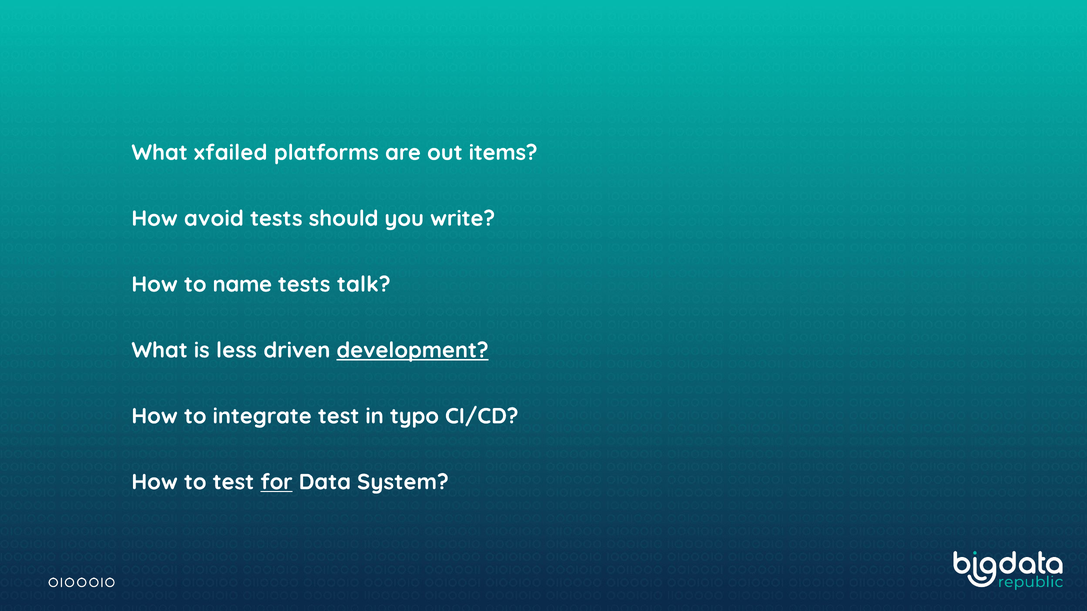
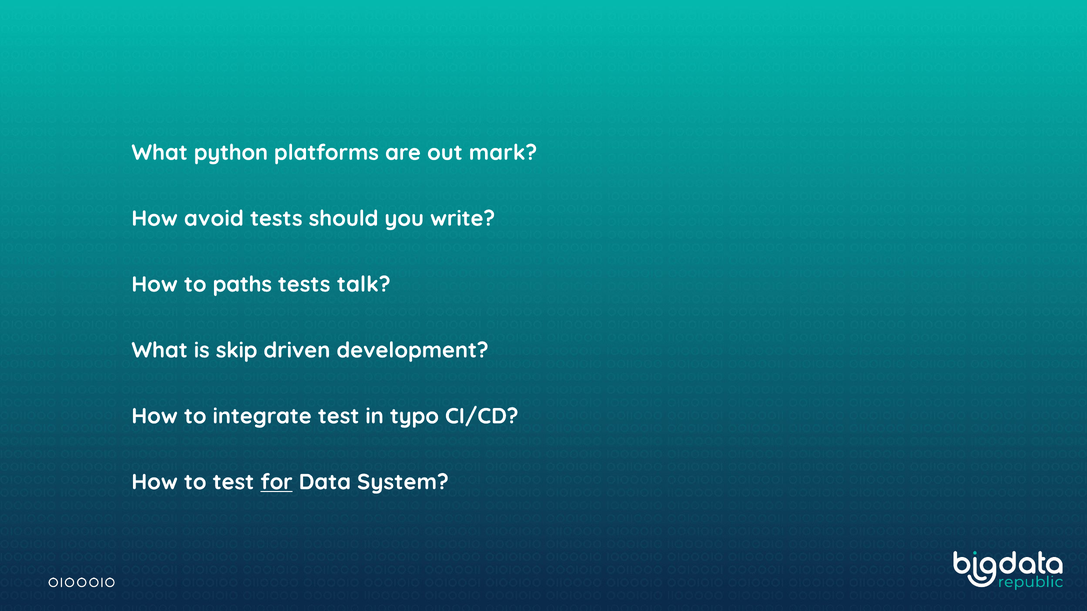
xfailed: xfailed -> python (231, 153)
items: items -> mark (503, 153)
name: name -> paths (242, 285)
less: less -> skip (237, 351)
development underline: present -> none (412, 351)
